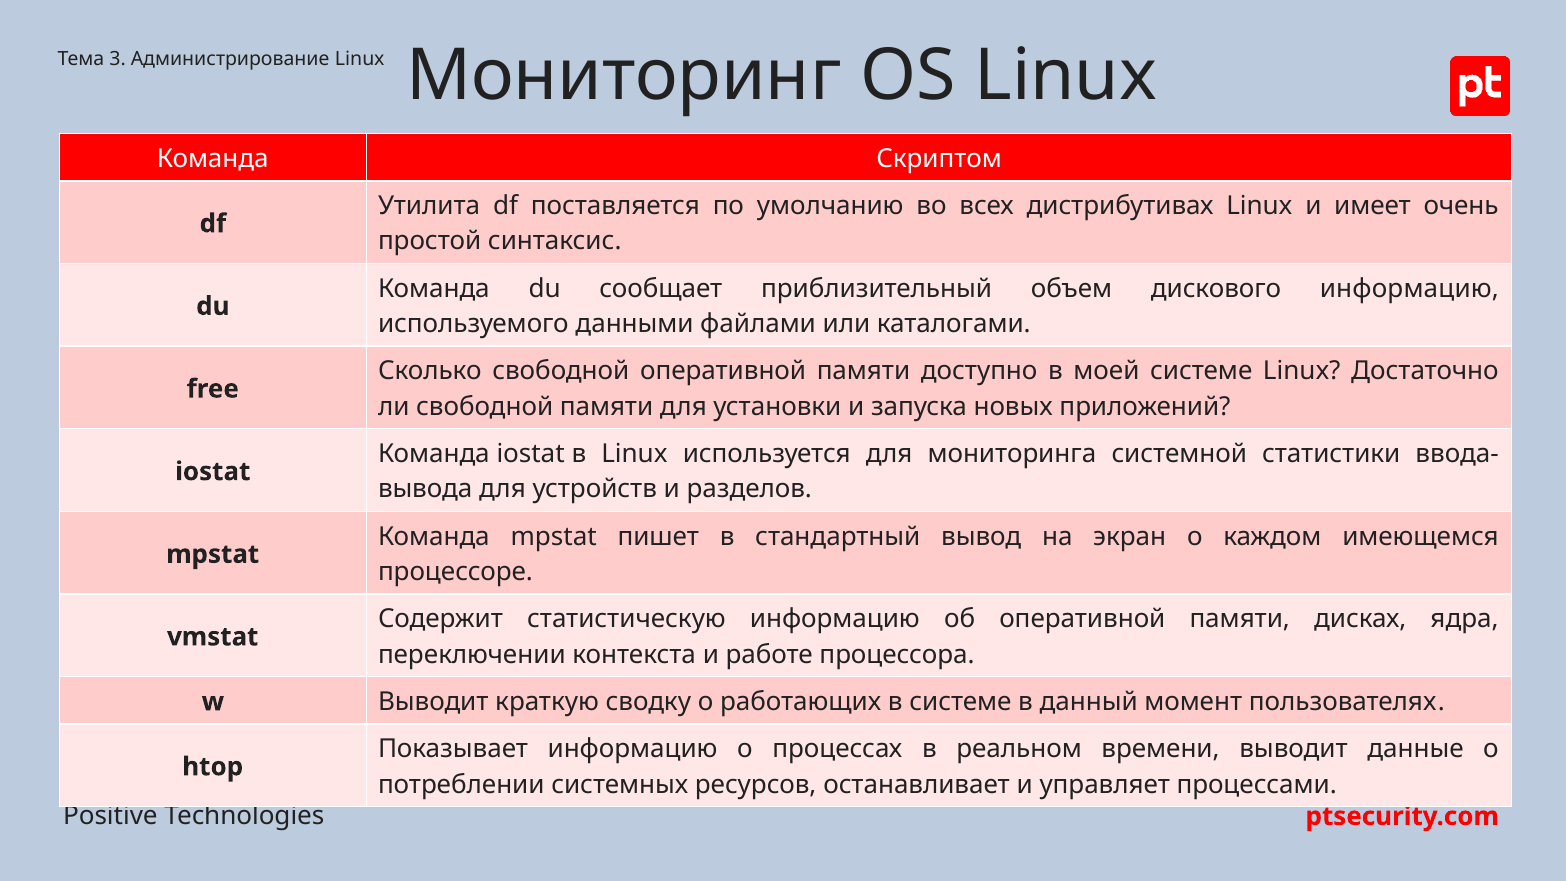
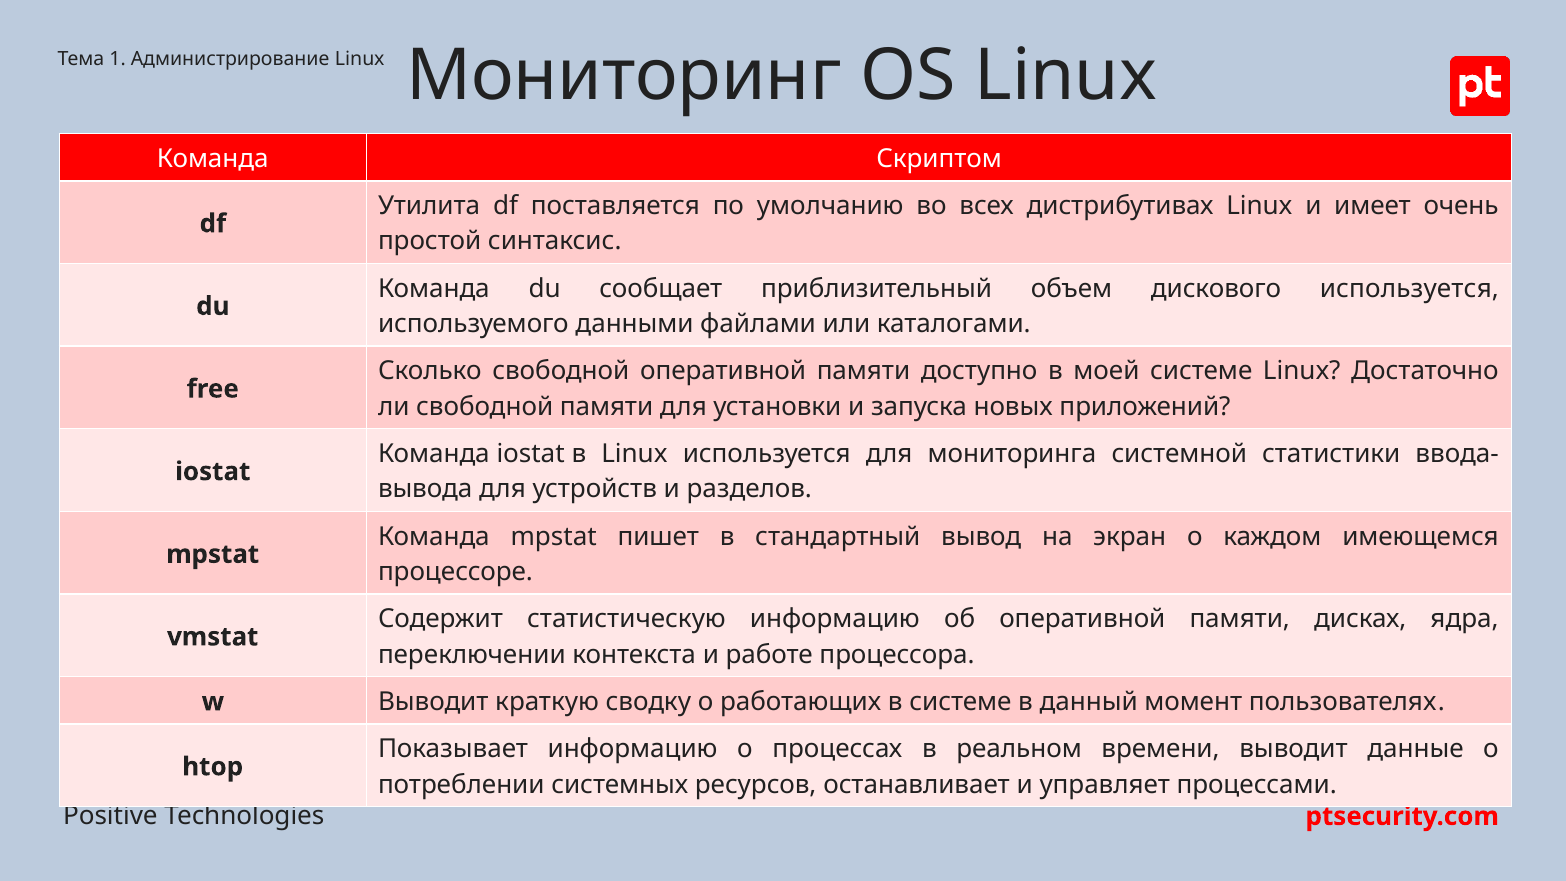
3: 3 -> 1 (118, 59)
дискового информацию: информацию -> используется (1409, 289)
